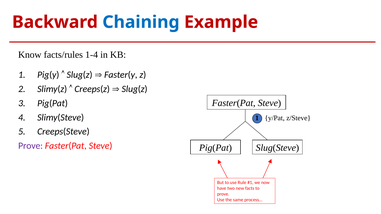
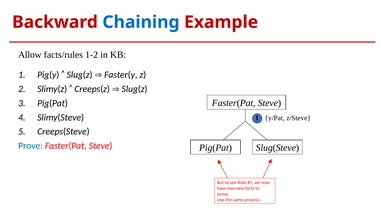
Know: Know -> Allow (30, 55)
1-4: 1-4 -> 1-2 (92, 55)
Prove colour: purple -> blue (31, 146)
